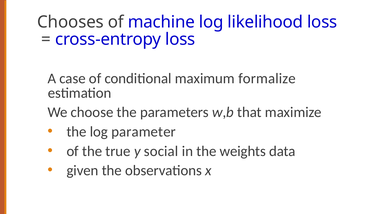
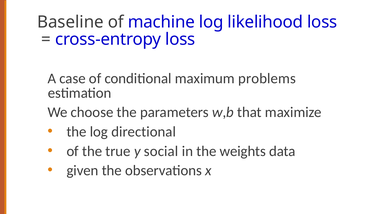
Chooses: Chooses -> Baseline (70, 22)
formalize: formalize -> problems (267, 78)
parameter: parameter -> directional (144, 132)
